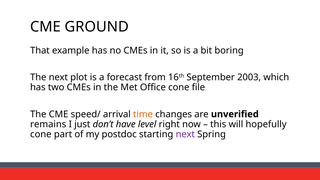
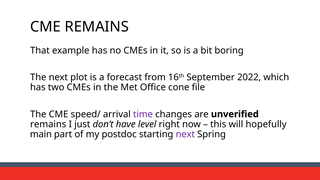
CME GROUND: GROUND -> REMAINS (97, 27)
2003: 2003 -> 2022 (249, 77)
time colour: orange -> purple (143, 114)
cone: cone -> main (41, 134)
